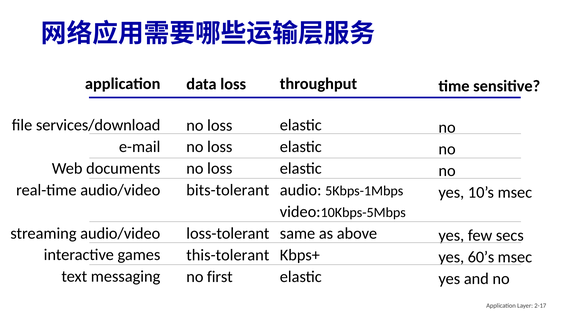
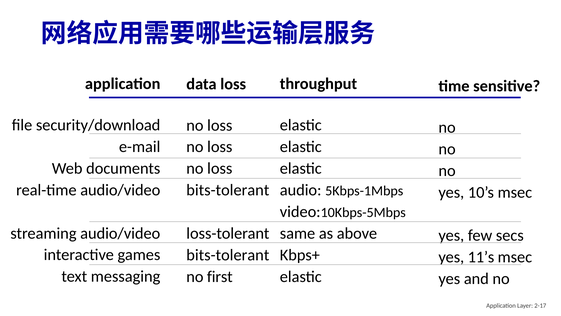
services/download: services/download -> security/download (98, 125)
this-tolerant: this-tolerant -> bits-tolerant (228, 255)
60’s: 60’s -> 11’s (481, 257)
